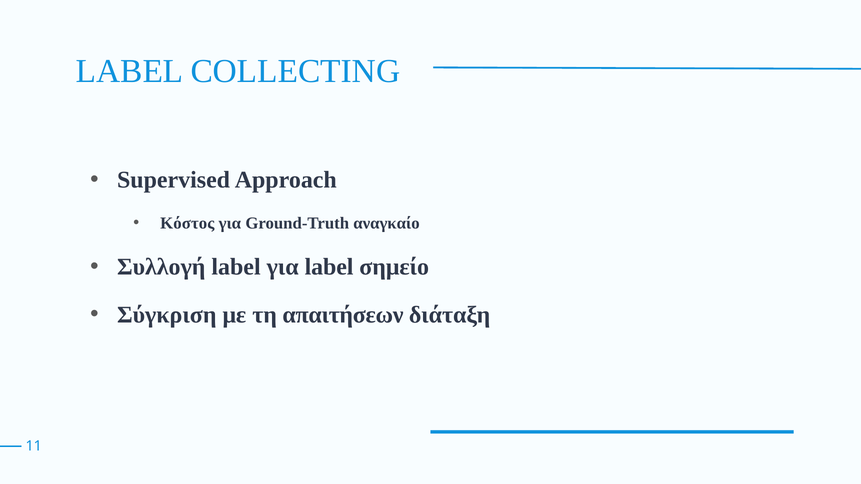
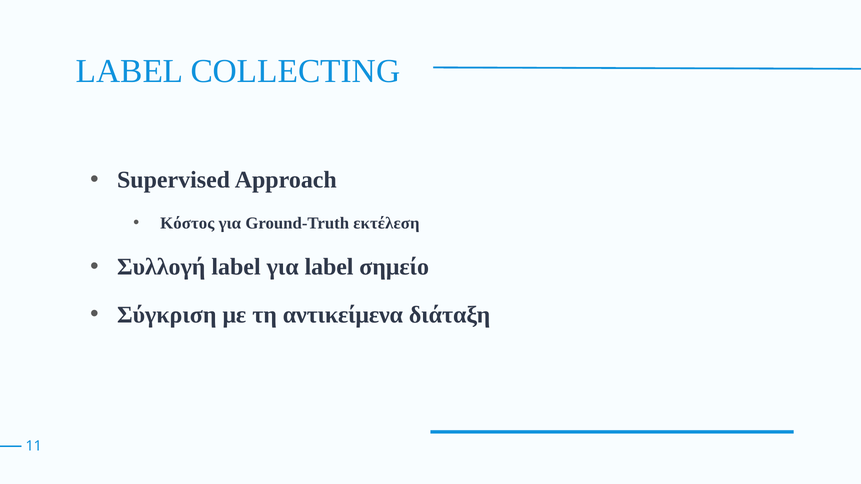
αναγκαίο: αναγκαίο -> εκτέλεση (386, 223)
απαιτήσεων: απαιτήσεων -> αντικείμενα (343, 315)
